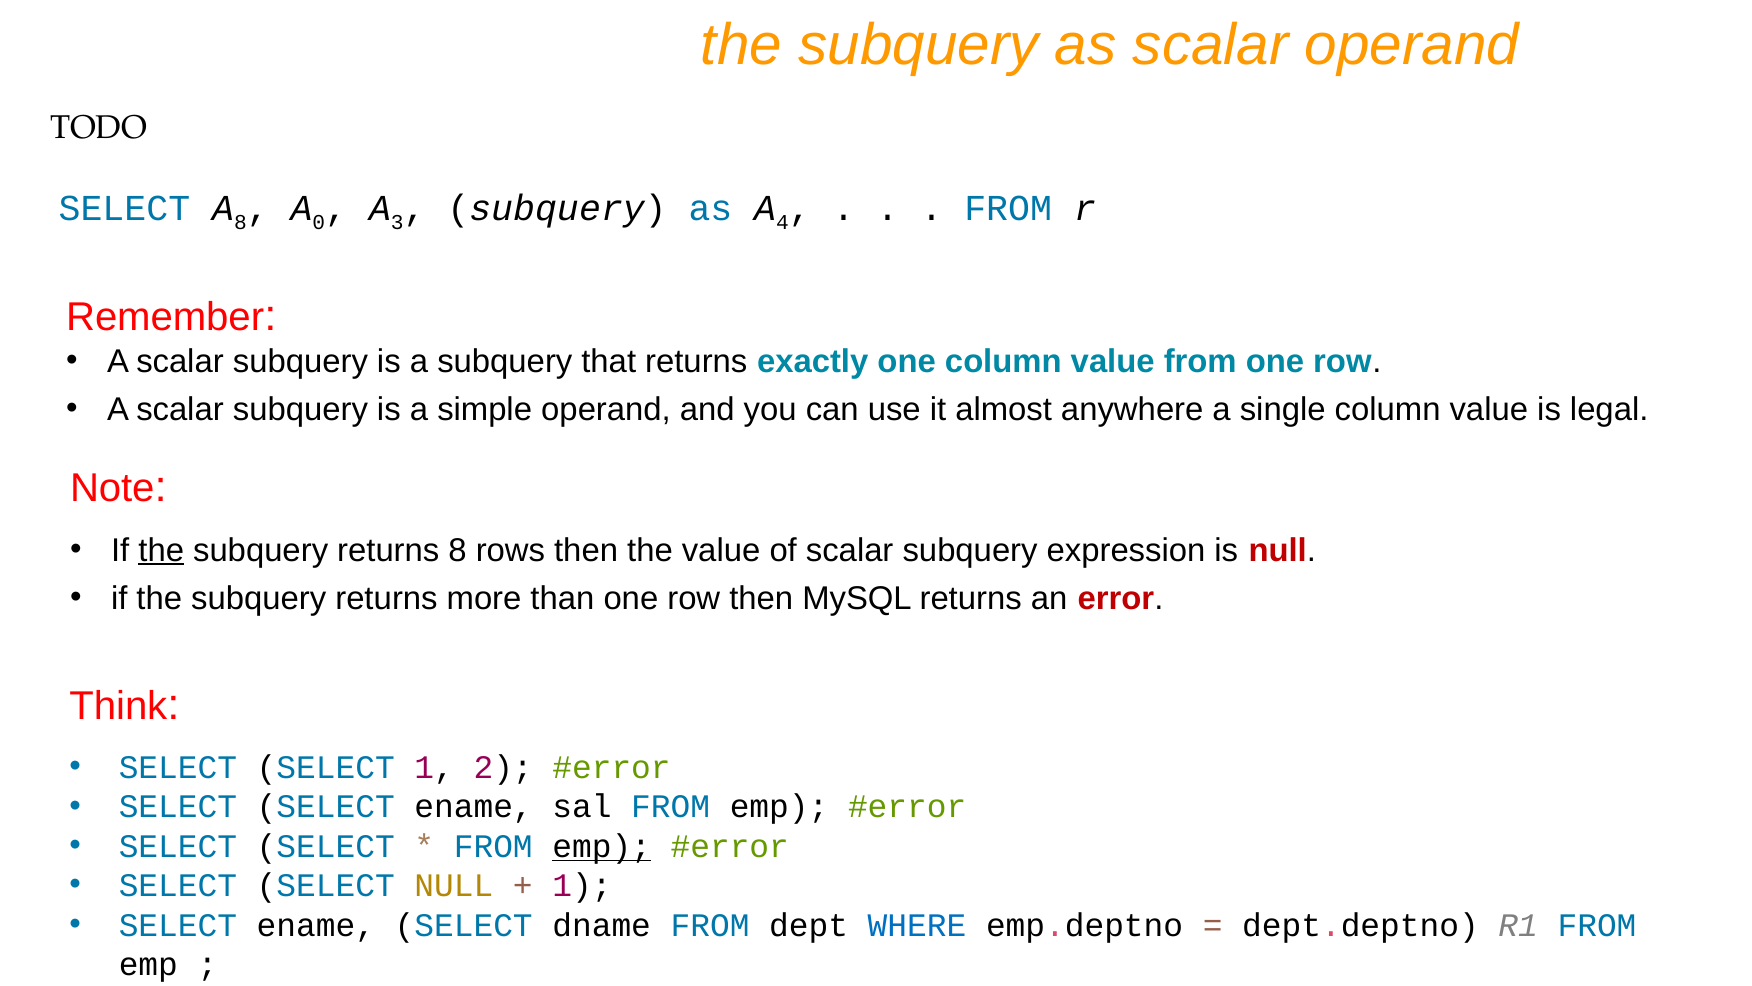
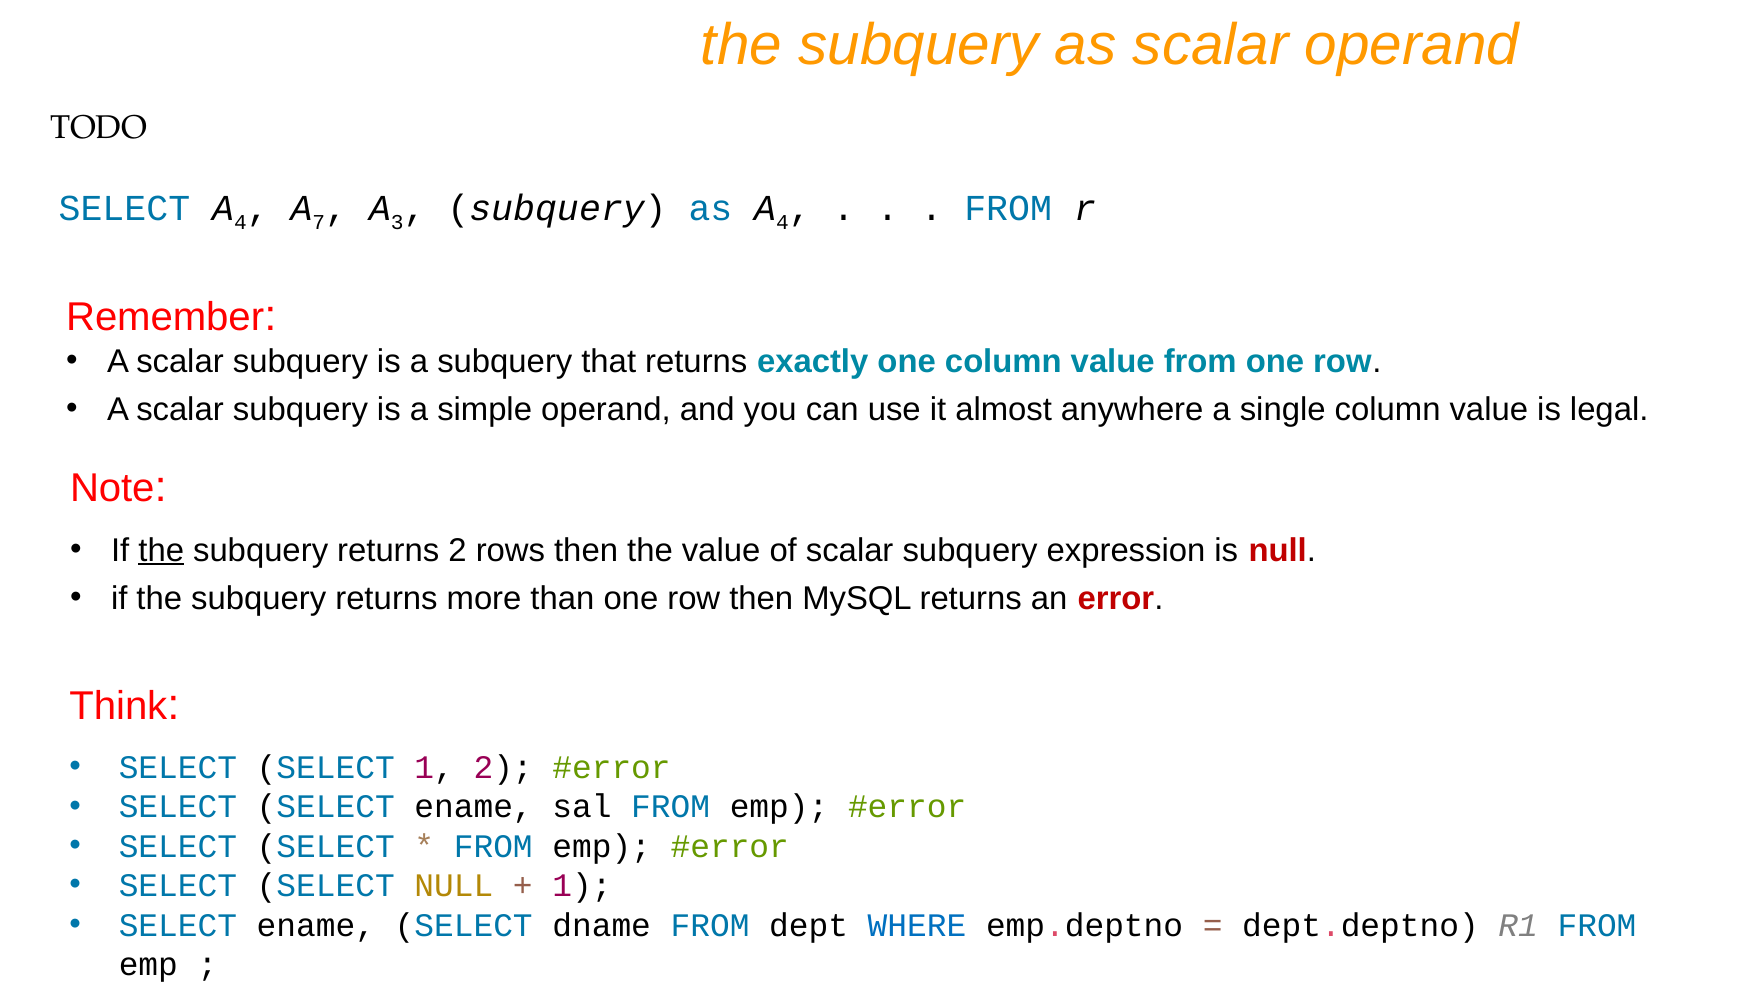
SELECT A 8: 8 -> 4 (240, 222)
0: 0 -> 7 (319, 222)
returns 8: 8 -> 2 (458, 550)
emp underline: present -> none (602, 846)
